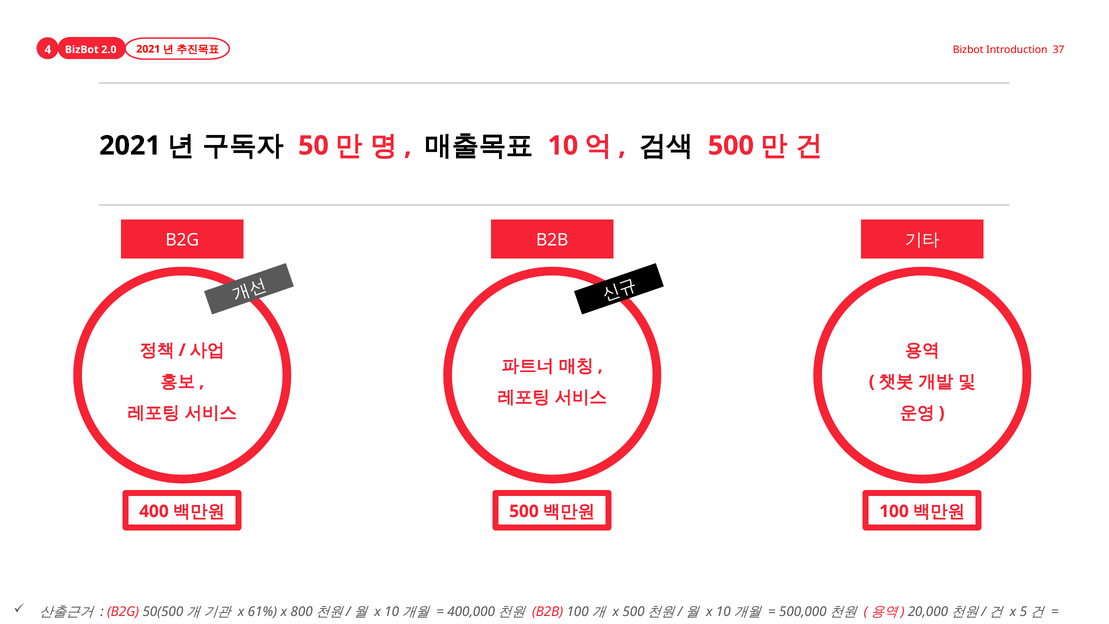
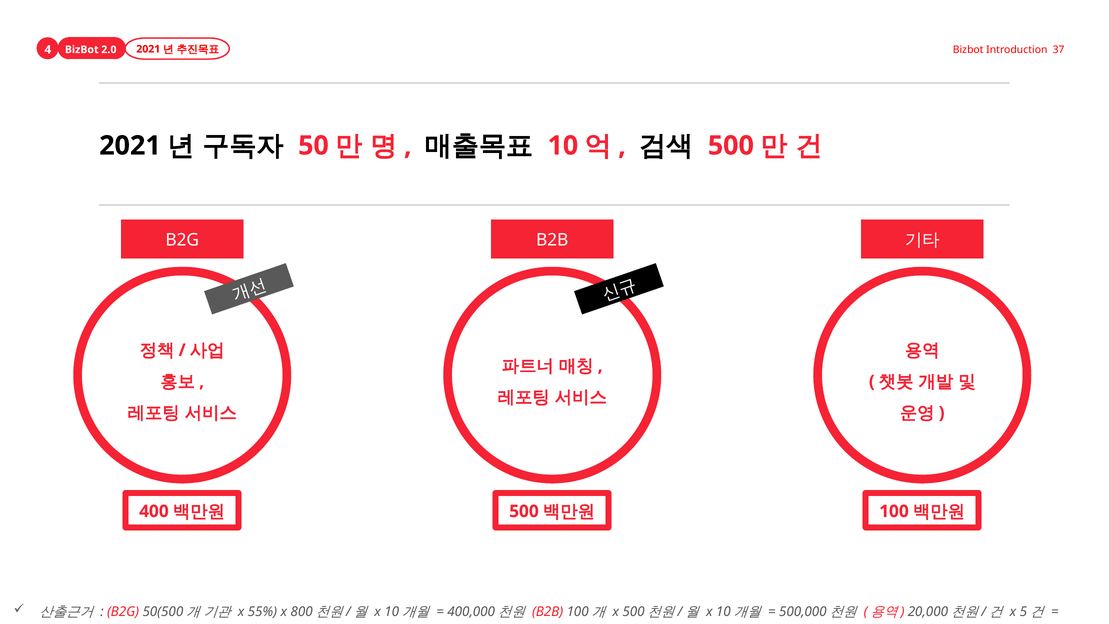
61%: 61% -> 55% (262, 612)
